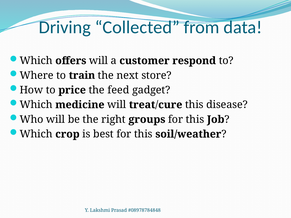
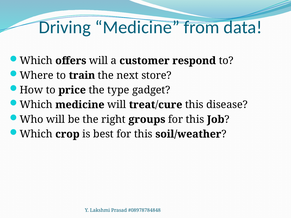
Driving Collected: Collected -> Medicine (137, 27)
feed: feed -> type (118, 90)
